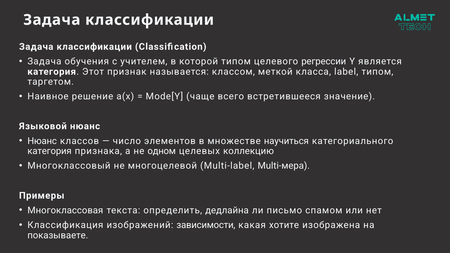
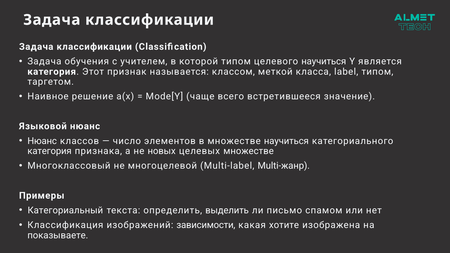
целевого регрессии: регрессии -> научиться (324, 62)
одном: одном -> новых (162, 151)
целевых коллекцию: коллекцию -> множестве (249, 151)
Multi-мера: Multi-мера -> Multi-жанр (284, 166)
Многоклассовая: Многоклассовая -> Категориальный (65, 210)
дедлайна: дедлайна -> выделить (227, 210)
